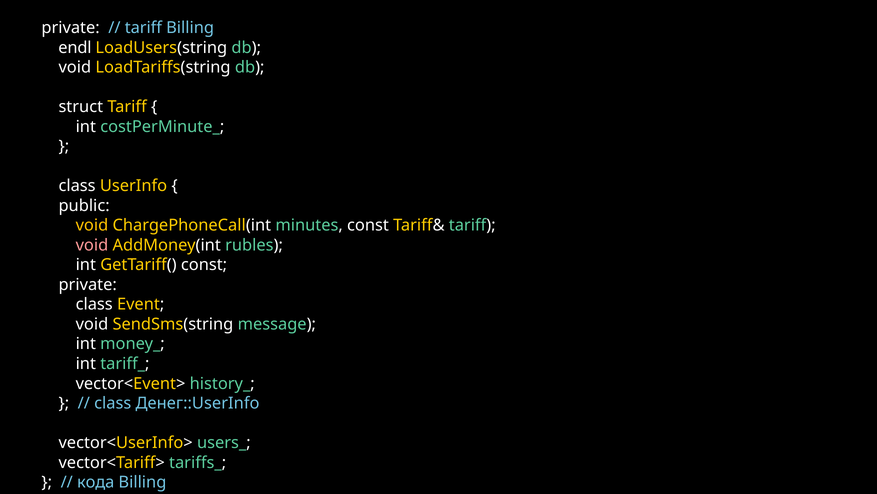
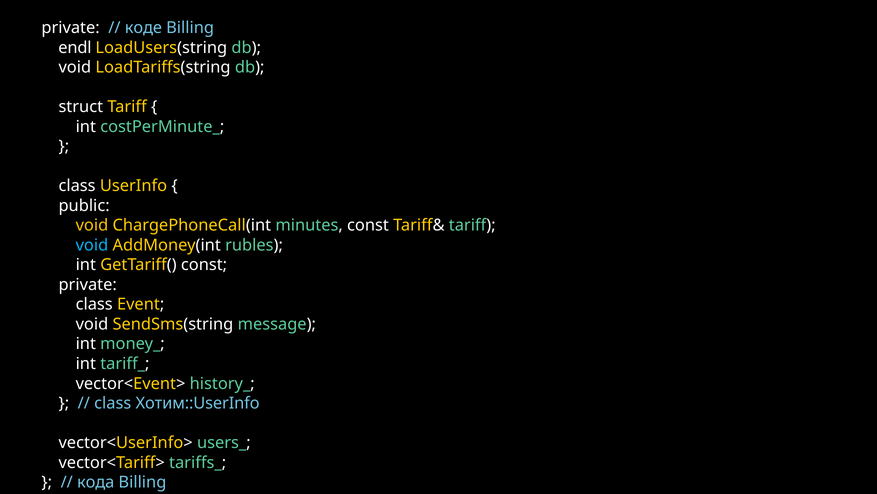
tariff: tariff -> коде (143, 28)
void colour: pink -> light blue (92, 245)
Денег::UserInfo: Денег::UserInfo -> Хотим::UserInfo (198, 403)
